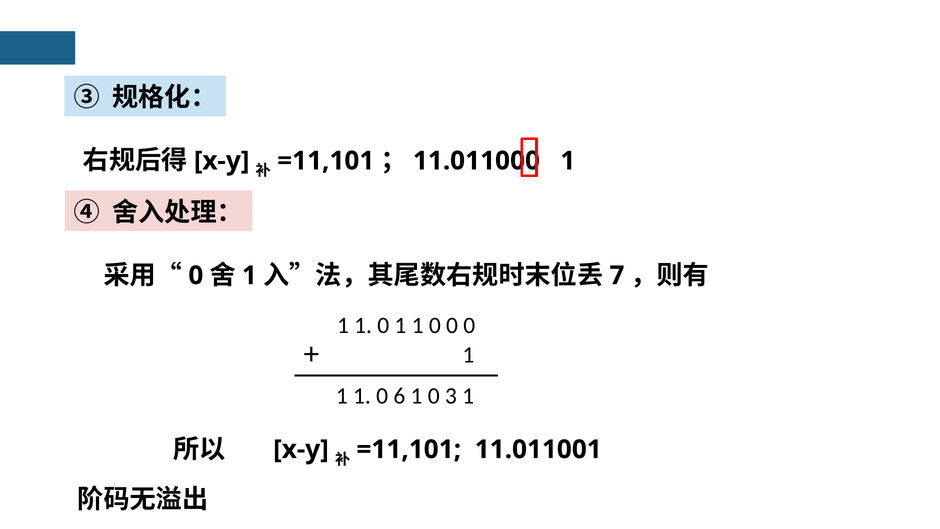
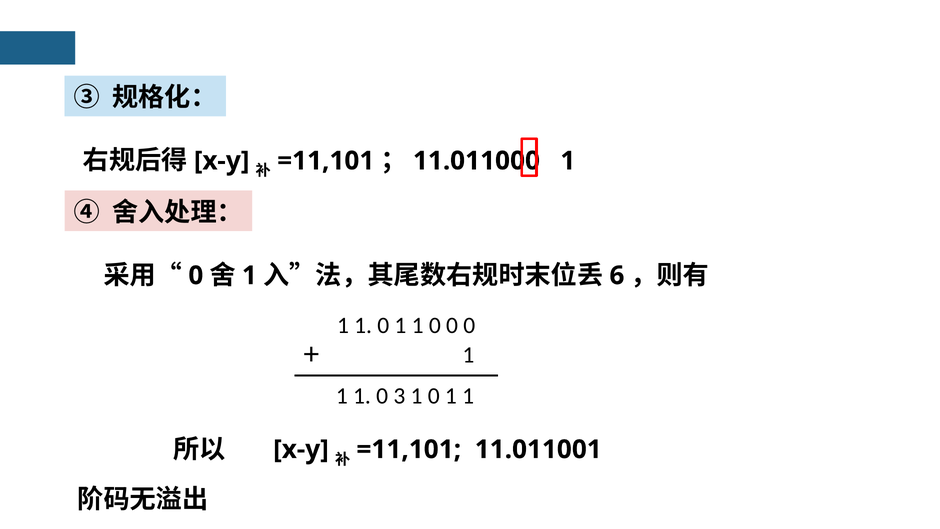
7: 7 -> 6 (617, 275)
6: 6 -> 3 (399, 396)
3: 3 -> 1 (451, 396)
